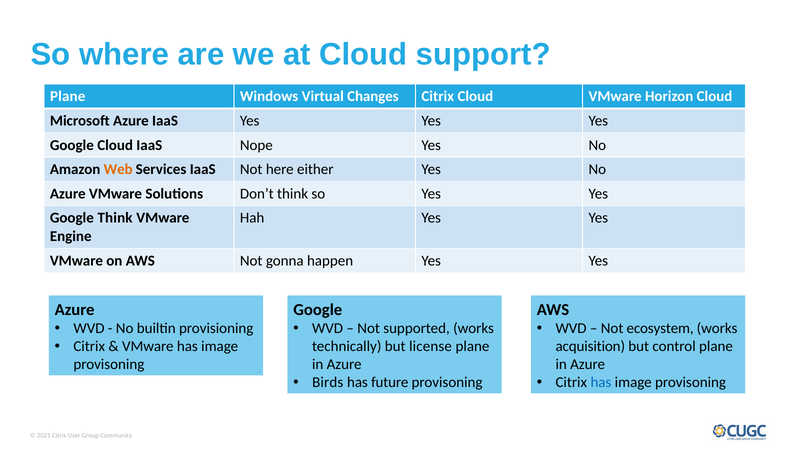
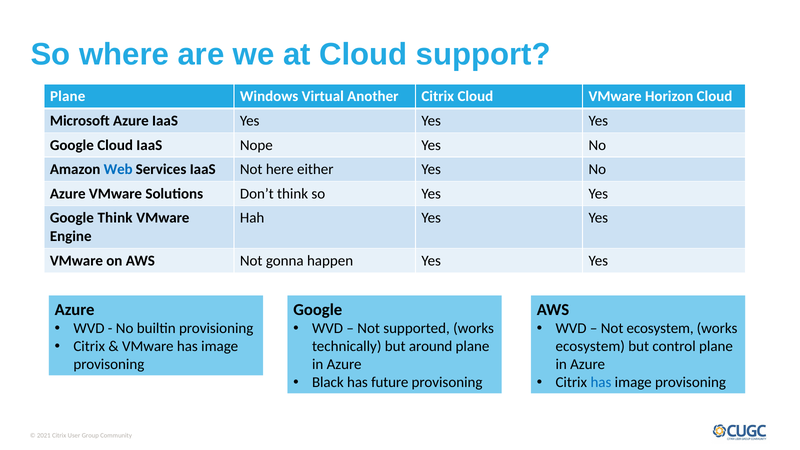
Changes: Changes -> Another (373, 96)
Web colour: orange -> blue (118, 169)
license: license -> around (431, 346)
acquisition: acquisition -> ecosystem (590, 346)
Birds: Birds -> Black (328, 382)
